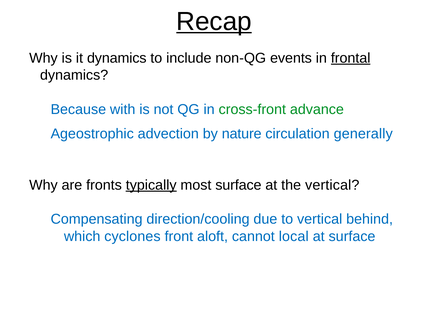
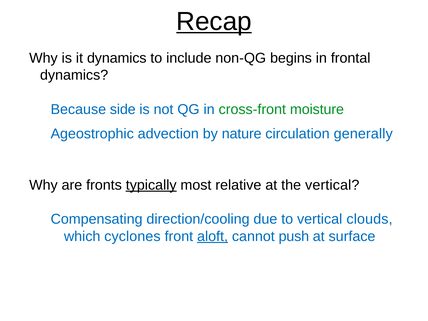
events: events -> begins (291, 58)
frontal underline: present -> none (351, 58)
with: with -> side (123, 109)
advance: advance -> moisture (317, 109)
most surface: surface -> relative (238, 185)
behind: behind -> clouds (370, 219)
aloft underline: none -> present (213, 236)
local: local -> push (294, 236)
